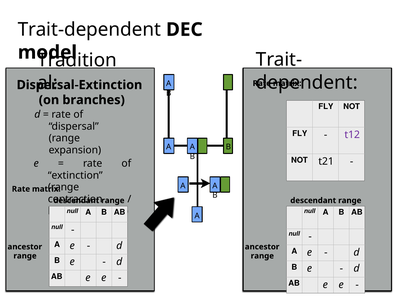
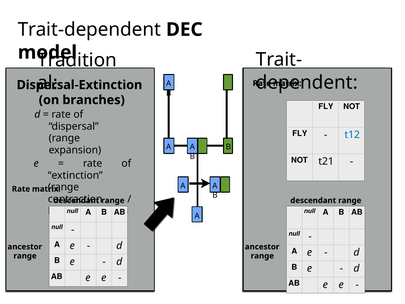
t12 colour: purple -> blue (352, 135)
